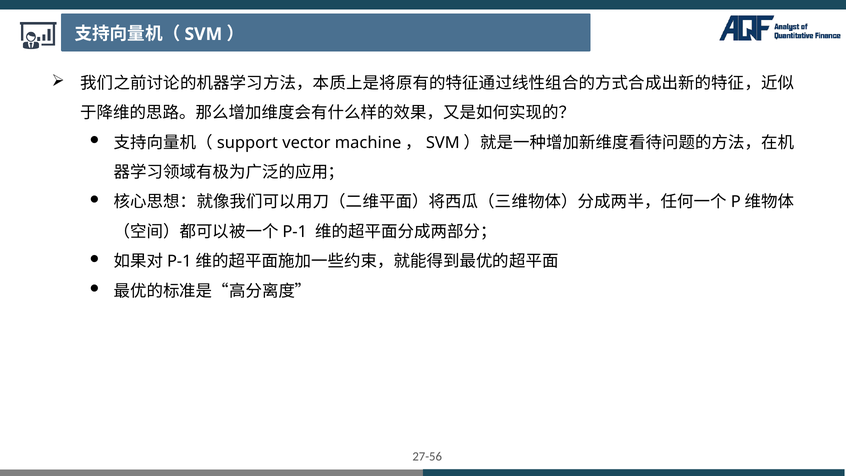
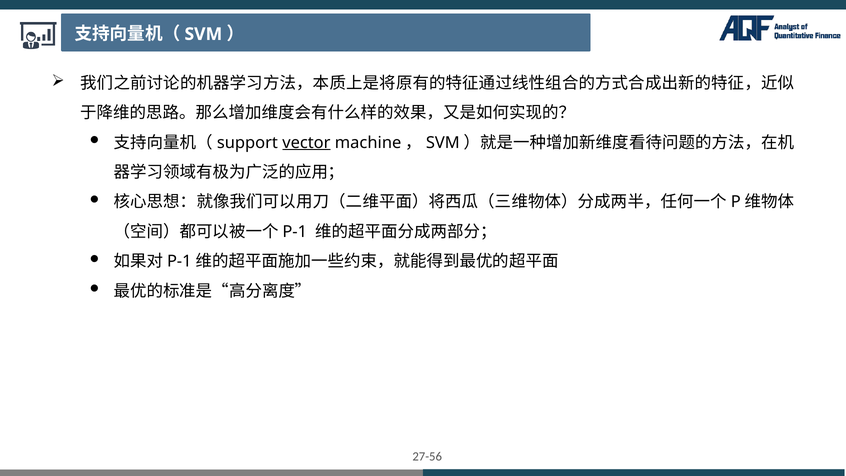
vector underline: none -> present (306, 143)
